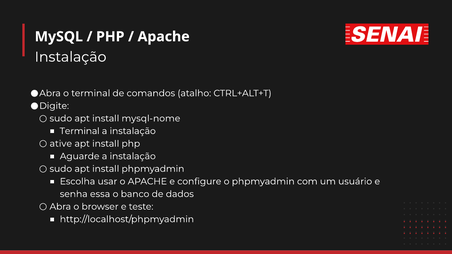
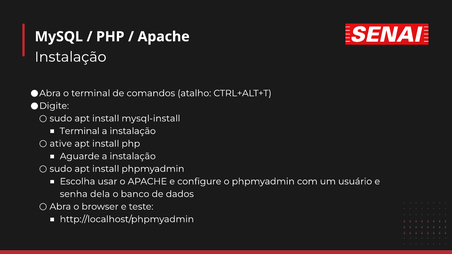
mysql-nome: mysql-nome -> mysql-install (151, 119)
essa: essa -> dela (100, 194)
